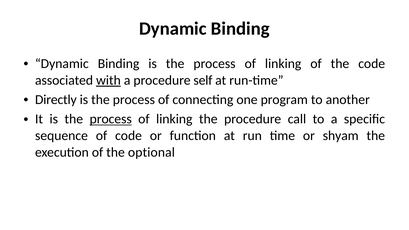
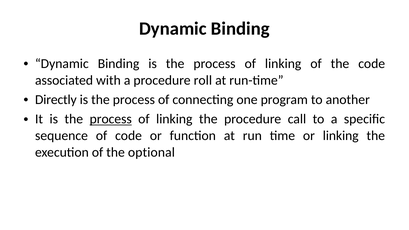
with underline: present -> none (108, 80)
self: self -> roll (203, 80)
or shyam: shyam -> linking (341, 136)
